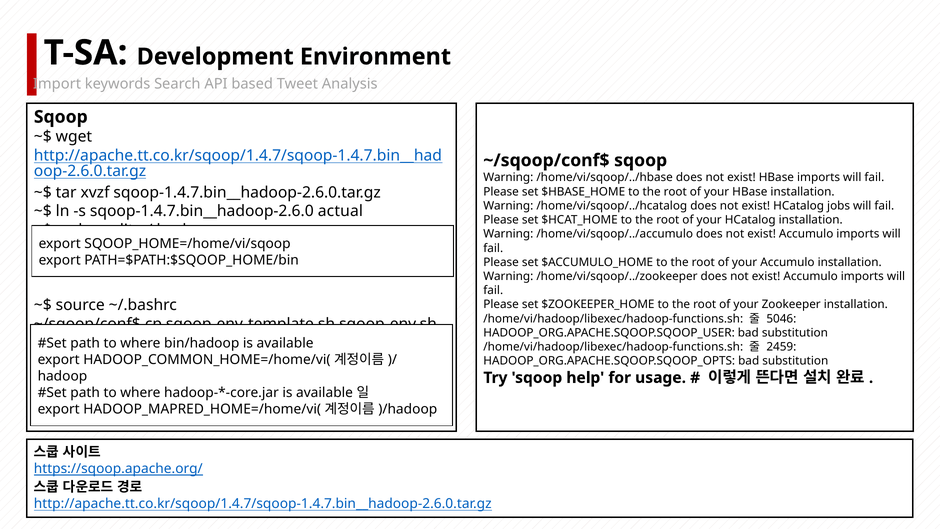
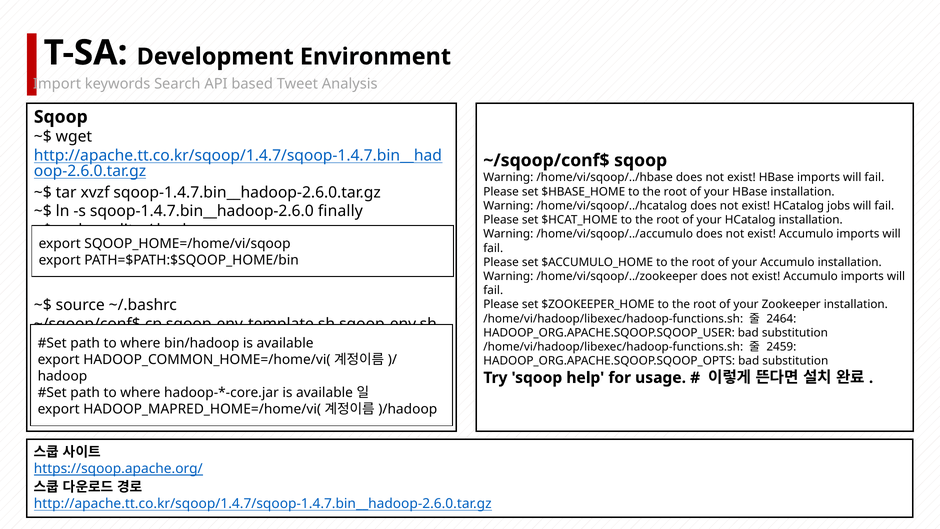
actual: actual -> finally (340, 211)
5046: 5046 -> 2464 (781, 319)
